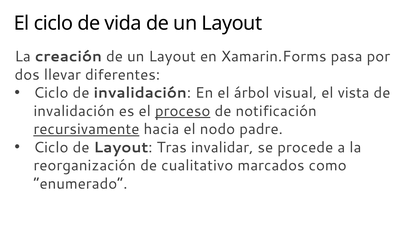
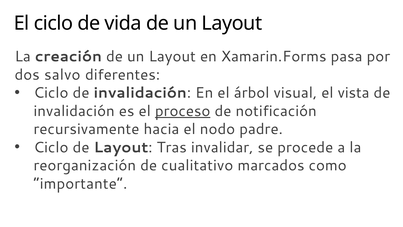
llevar: llevar -> salvo (62, 75)
recursivamente underline: present -> none (86, 129)
enumerado: enumerado -> importante (80, 183)
